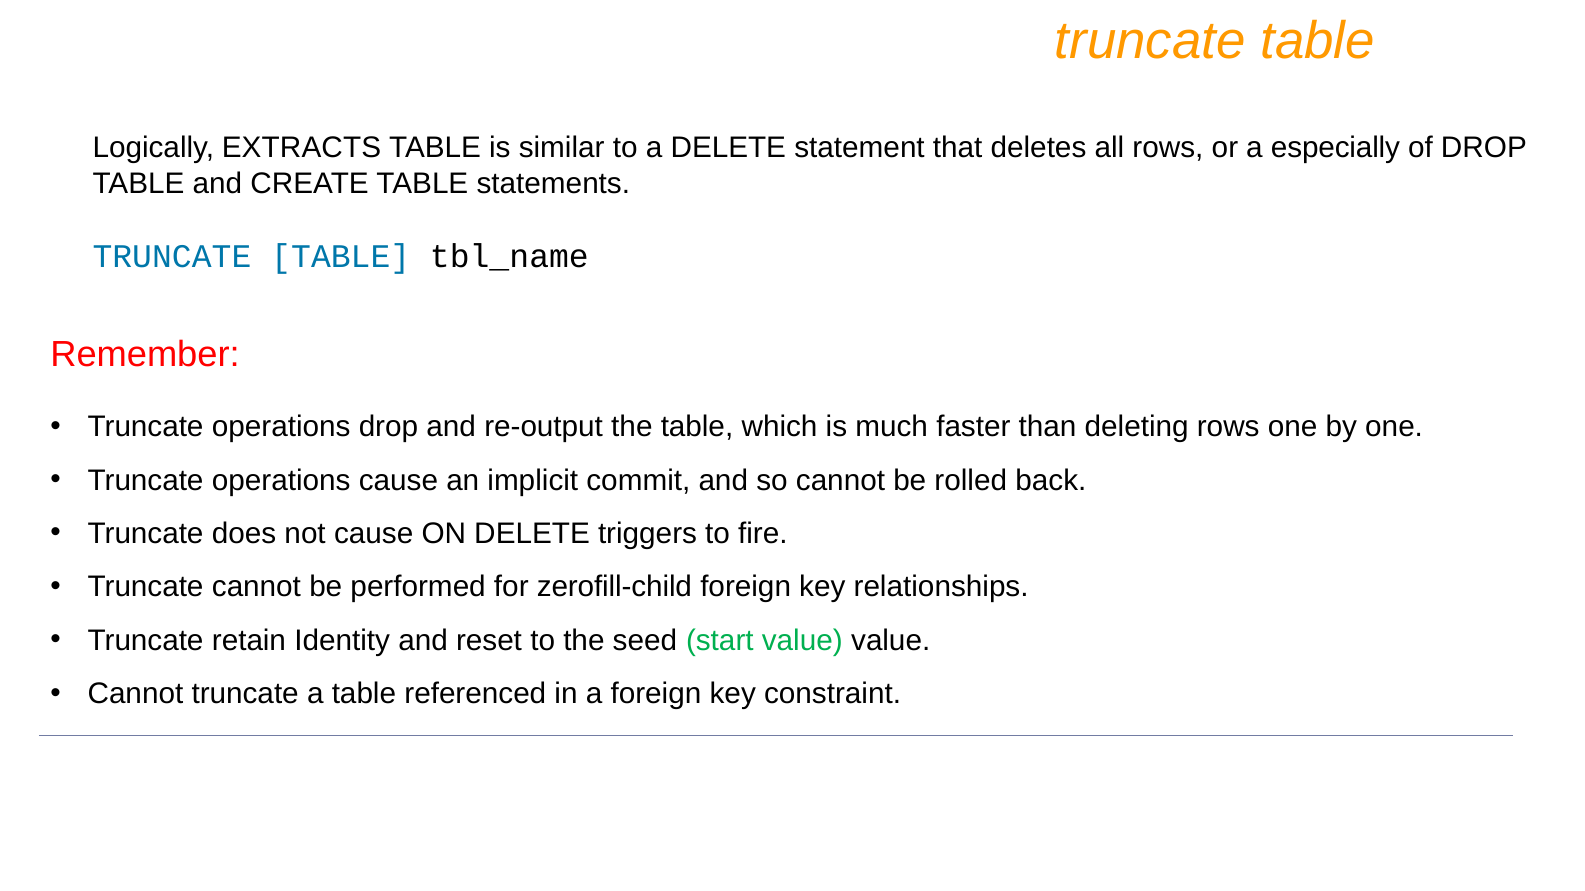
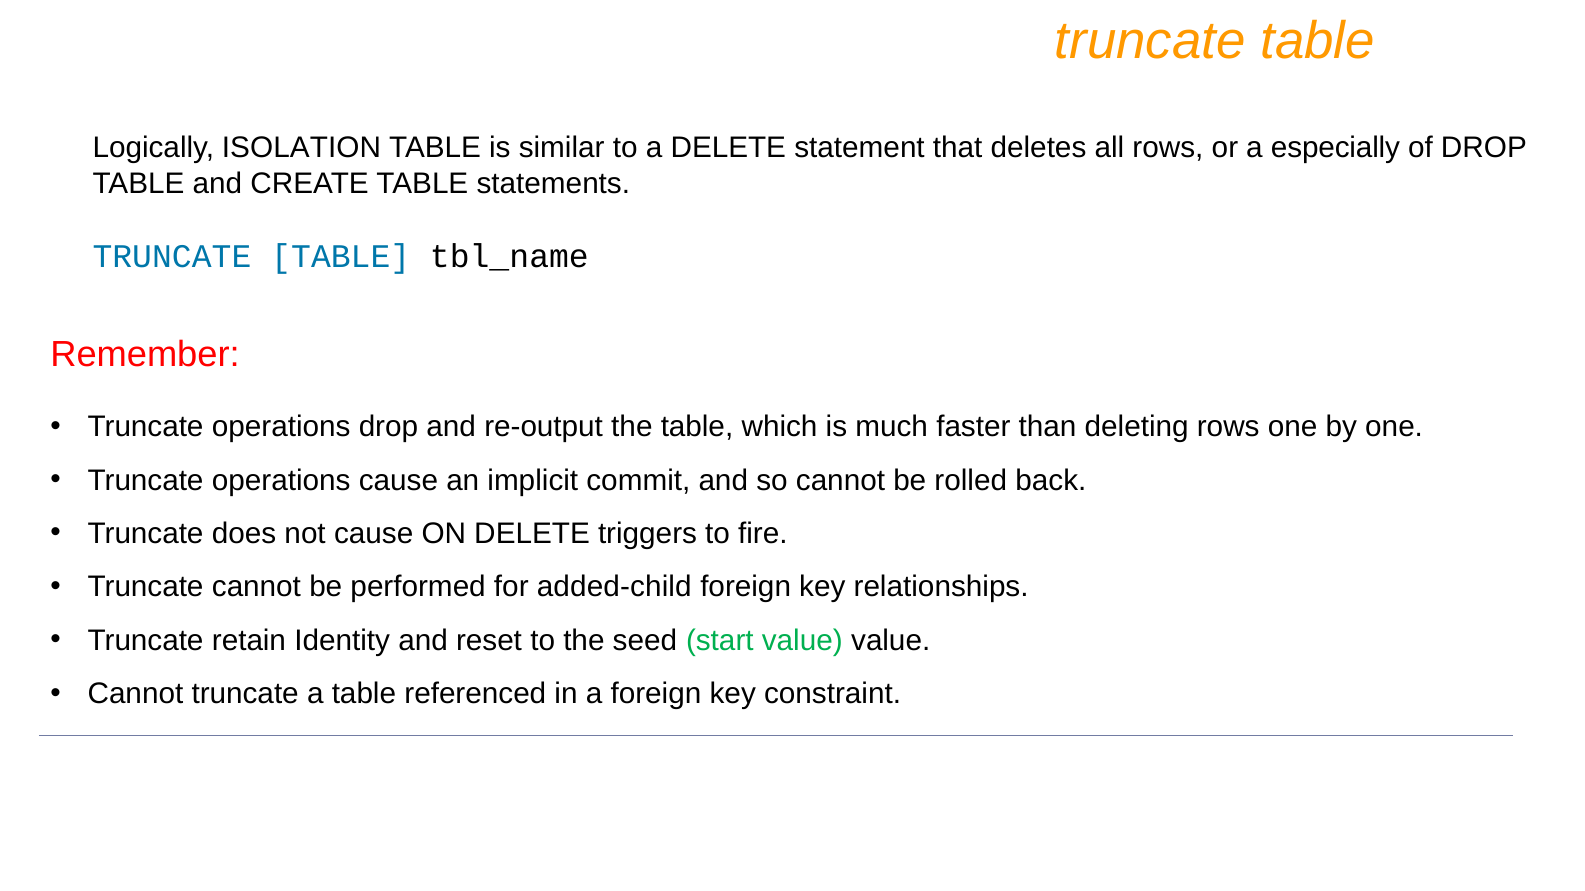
EXTRACTS: EXTRACTS -> ISOLATION (301, 148)
zerofill-child: zerofill-child -> added-child (614, 588)
